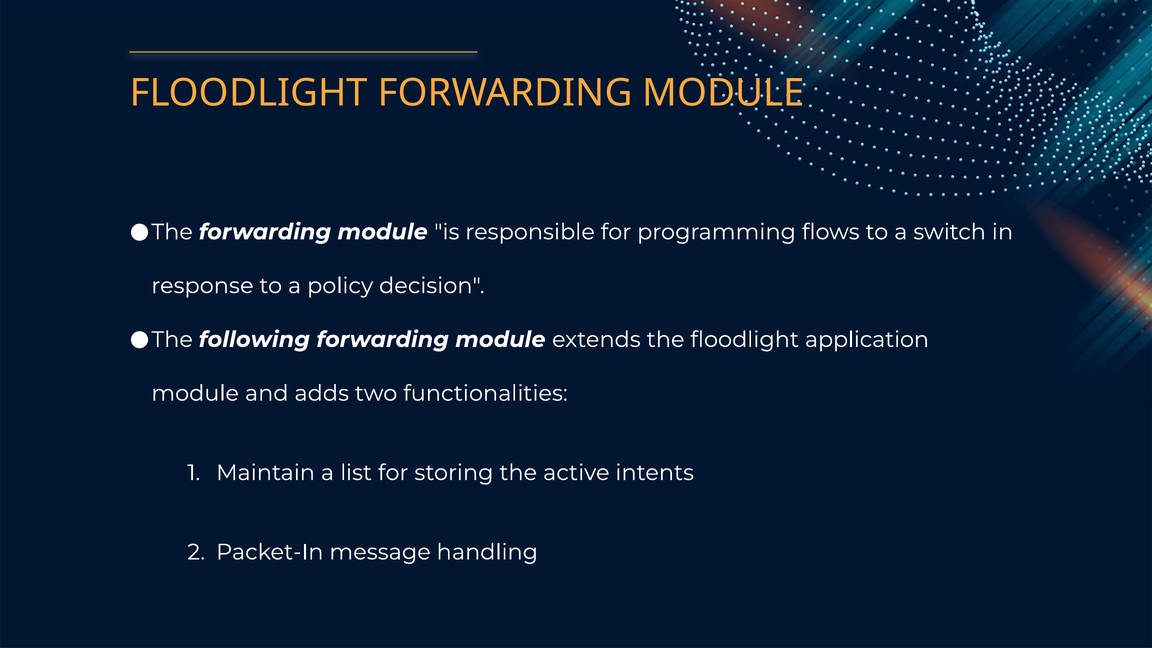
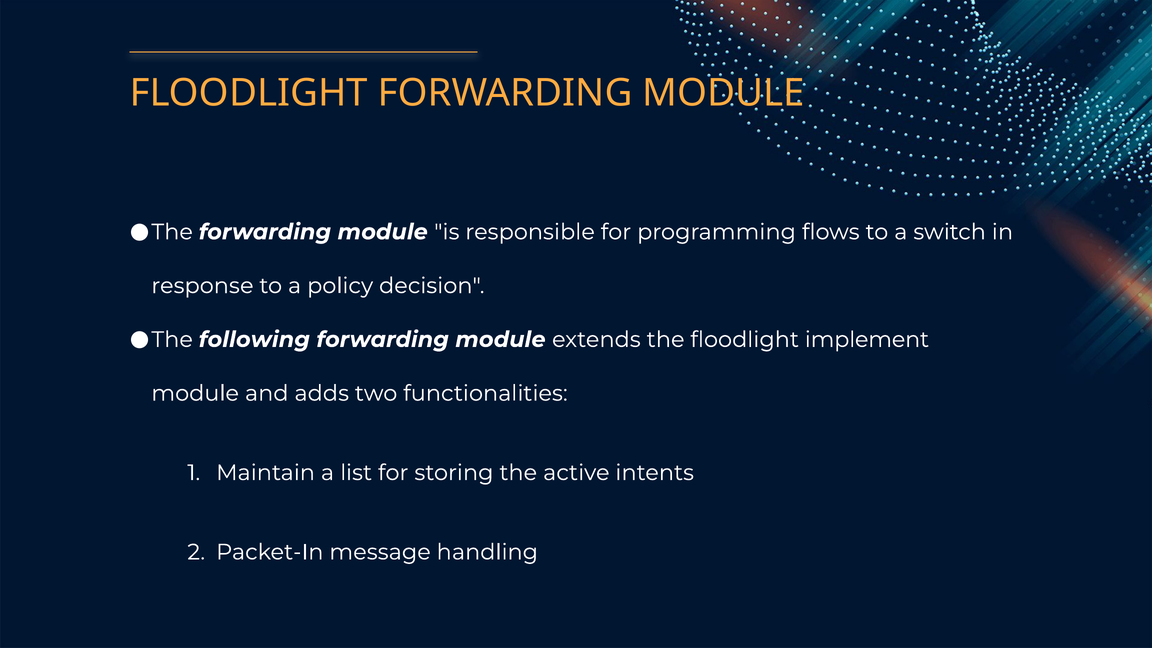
application: application -> implement (867, 340)
